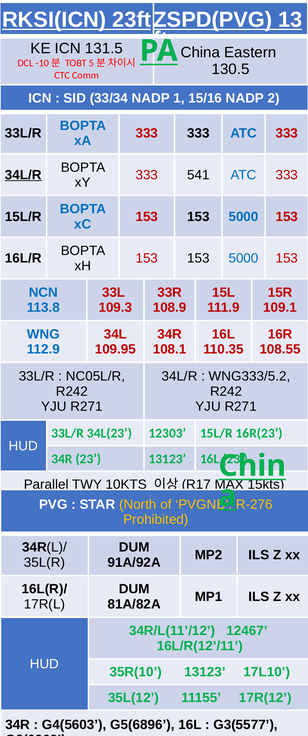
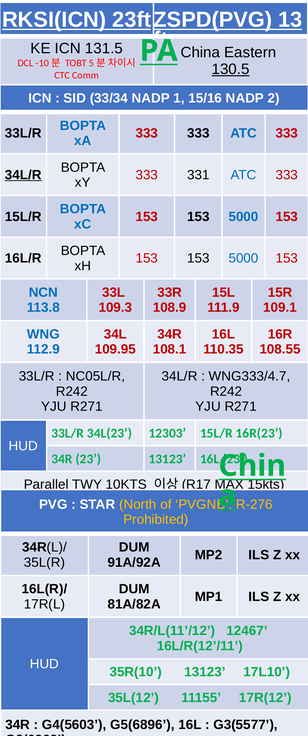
130.5 underline: none -> present (231, 69)
541: 541 -> 331 (198, 175)
WNG333/5.2: WNG333/5.2 -> WNG333/4.7 (249, 377)
